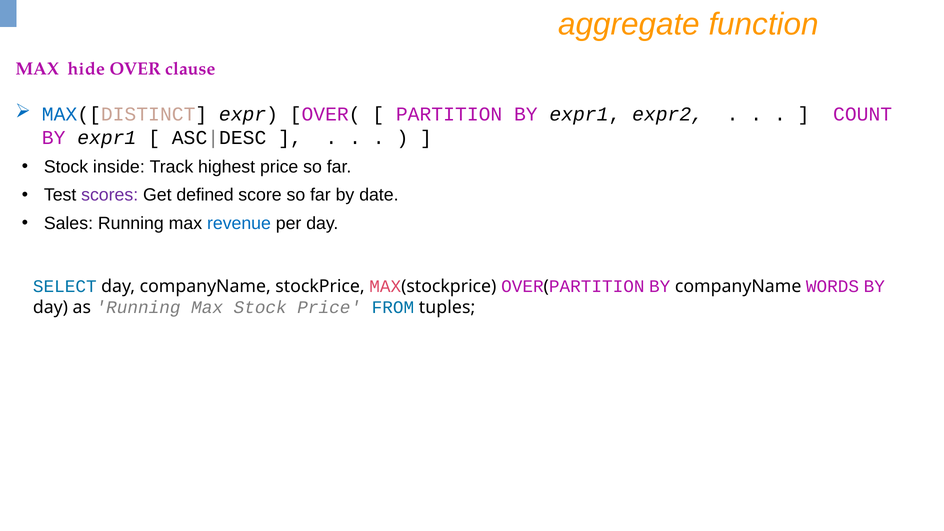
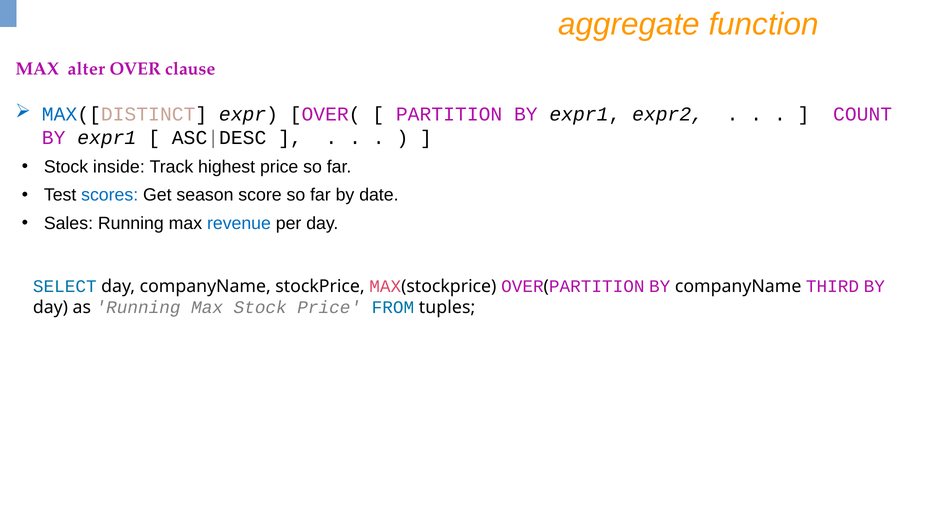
hide: hide -> alter (86, 69)
scores colour: purple -> blue (110, 195)
defined: defined -> season (205, 195)
WORDS: WORDS -> THIRD (832, 286)
